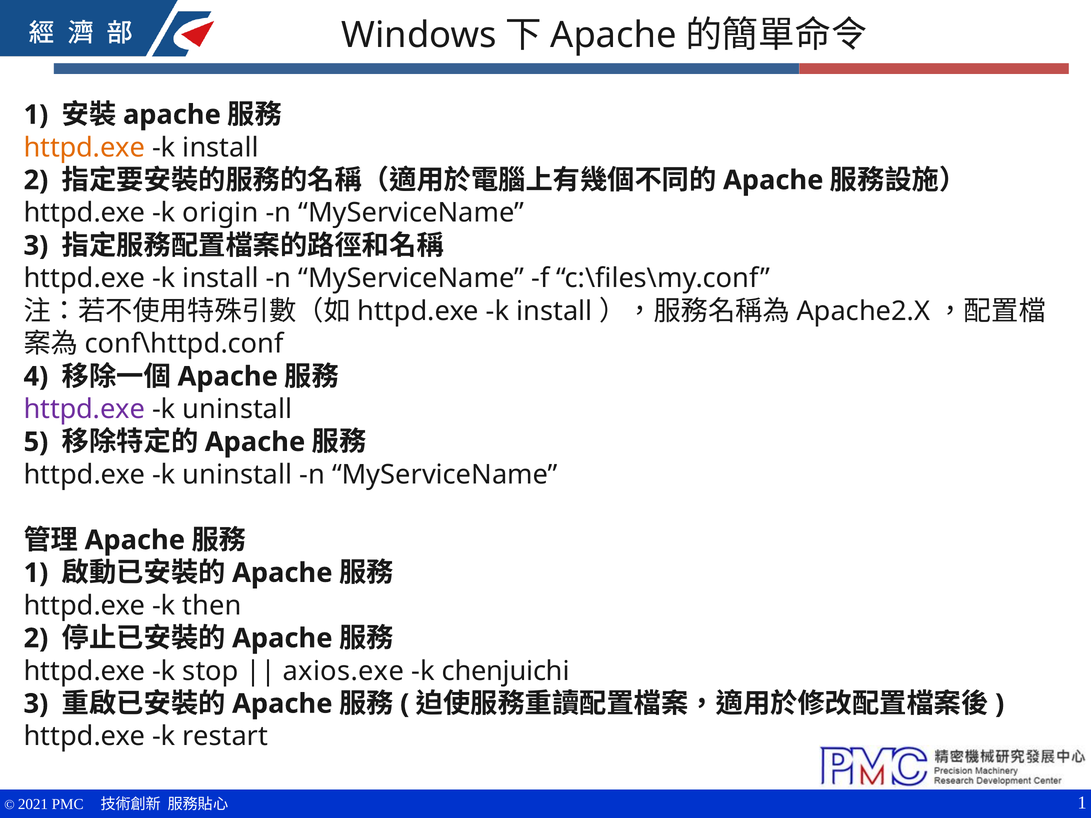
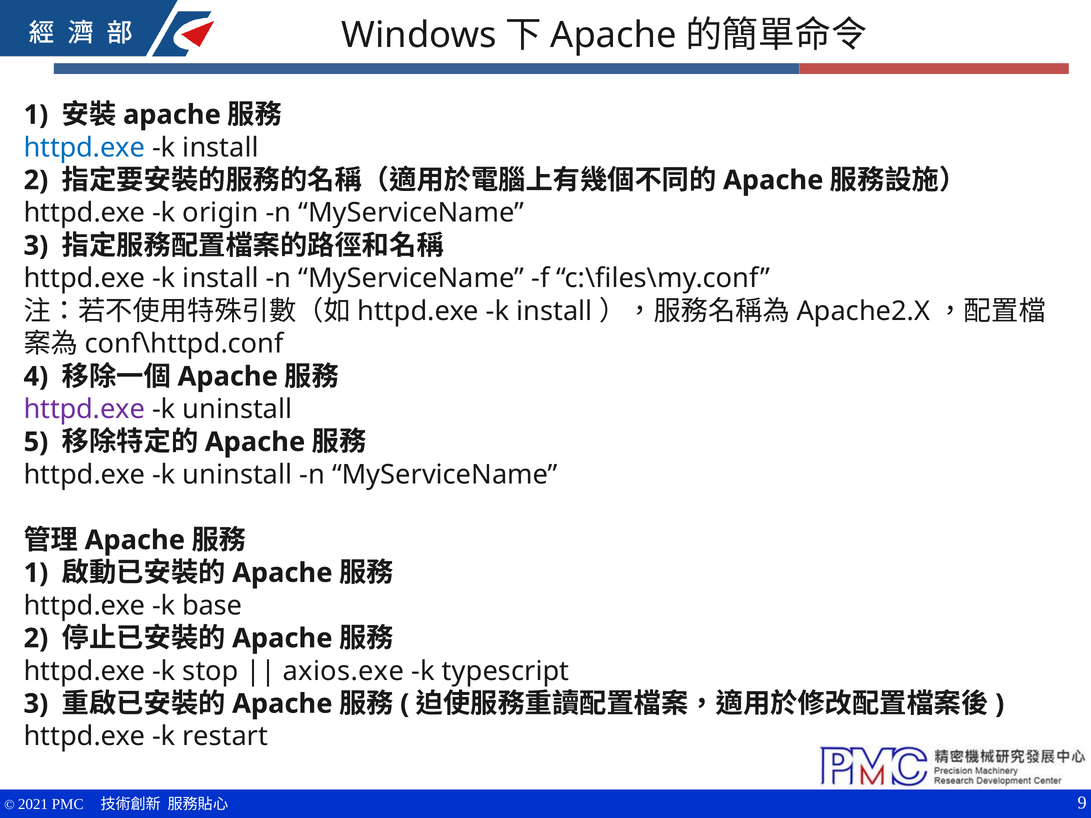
httpd.exe colour: orange -> blue (84, 148)
then: then -> base (212, 606)
chenjuichi: chenjuichi -> typescript (506, 671)
1: 1 -> 9 (1082, 803)
